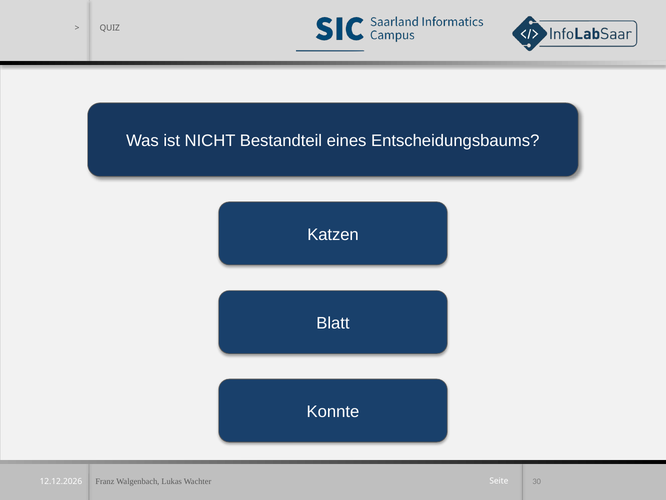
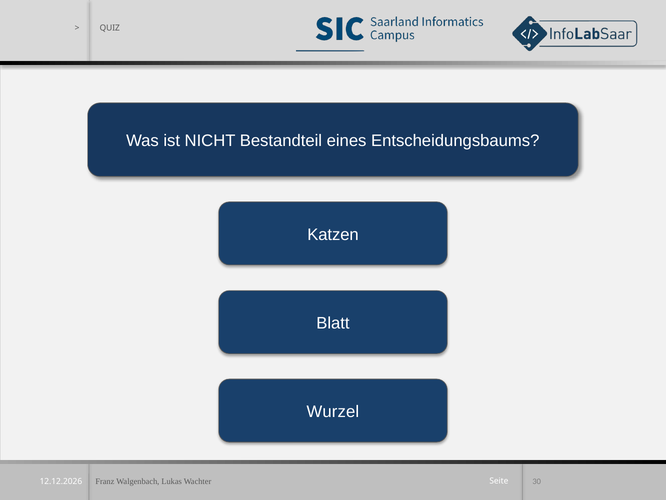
Konnte: Konnte -> Wurzel (333, 411)
